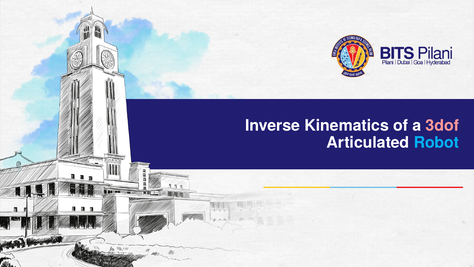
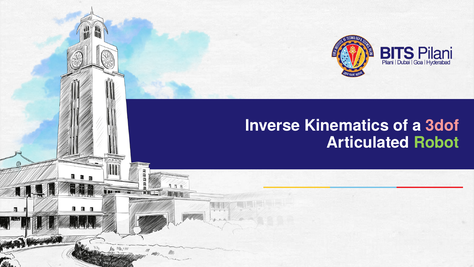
Robot colour: light blue -> light green (436, 142)
